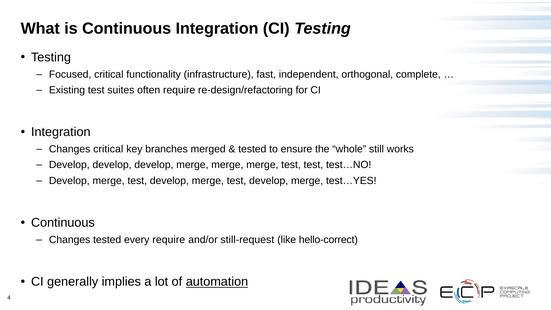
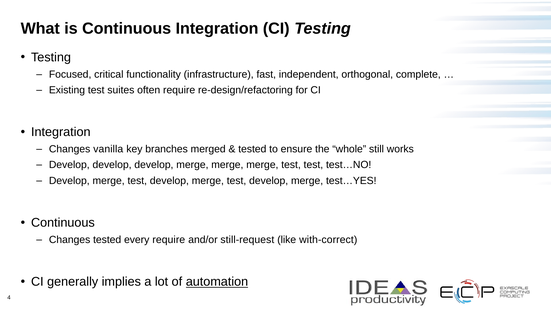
Changes critical: critical -> vanilla (108, 149)
hello-correct: hello-correct -> with-correct (328, 240)
